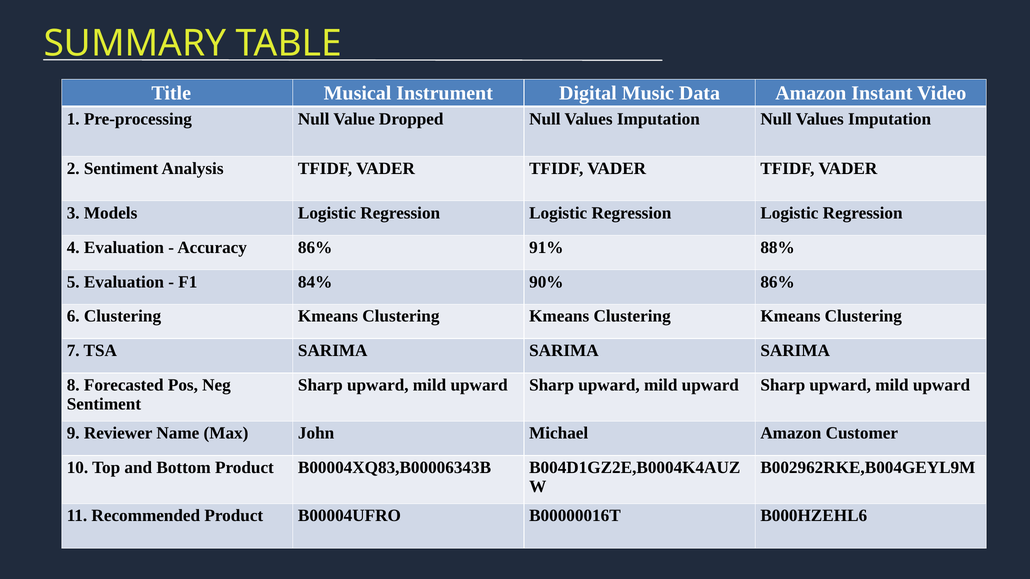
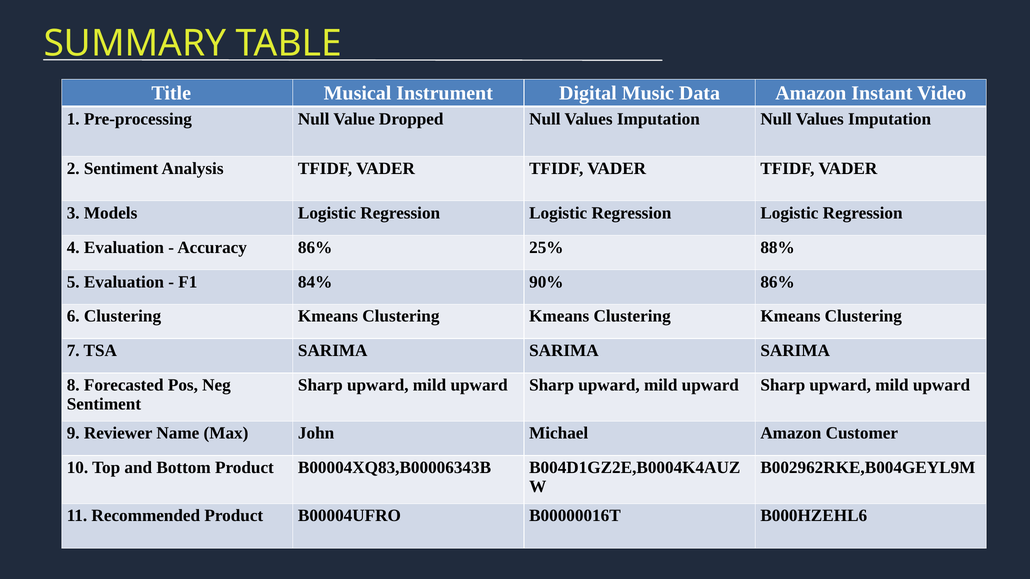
91%: 91% -> 25% (546, 248)
